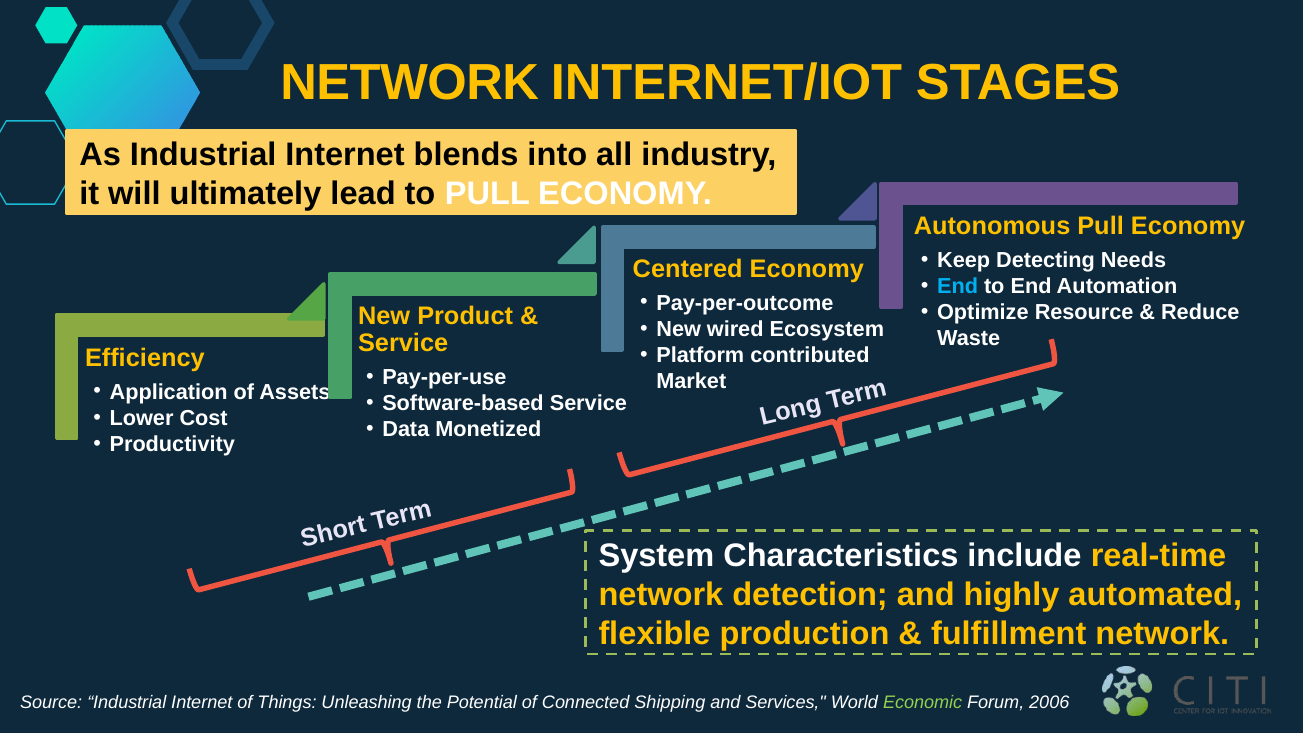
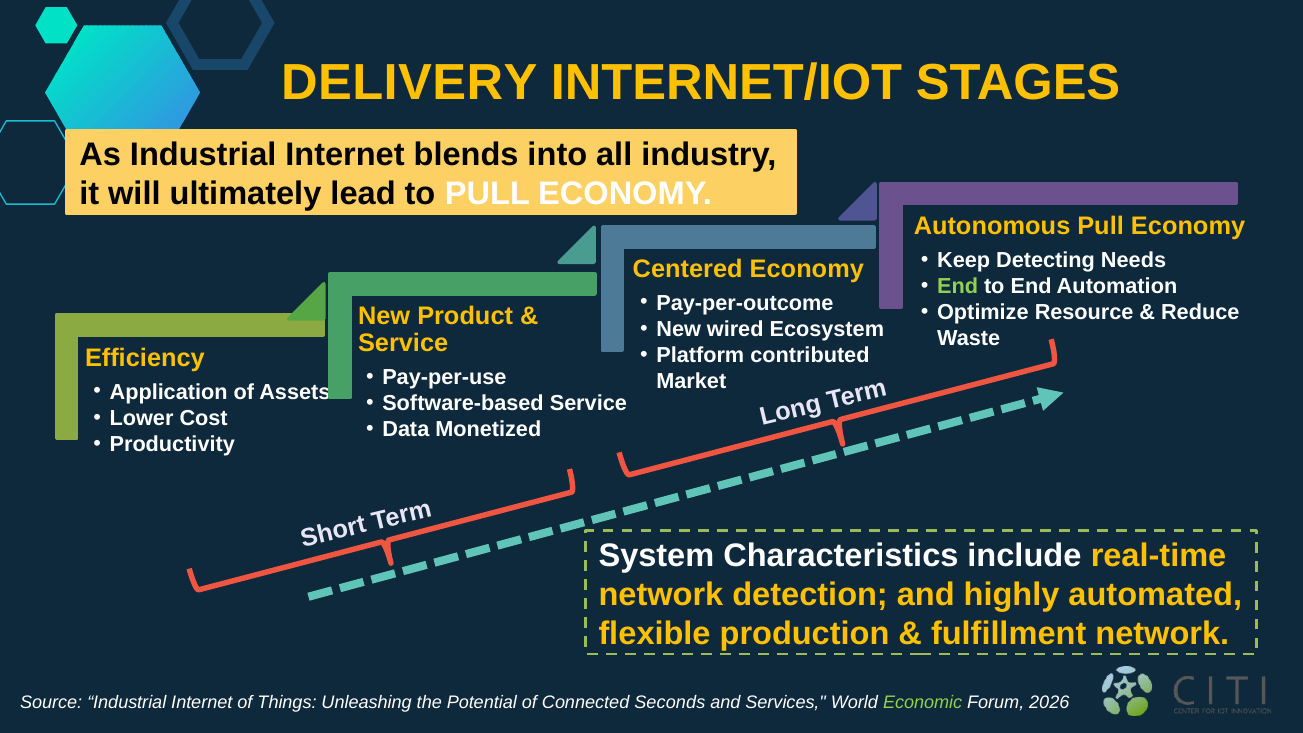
NETWORK: NETWORK -> DELIVERY (409, 82)
End colour: light blue -> light green (958, 286)
Shipping: Shipping -> Seconds (670, 703)
2006: 2006 -> 2026 (1049, 703)
